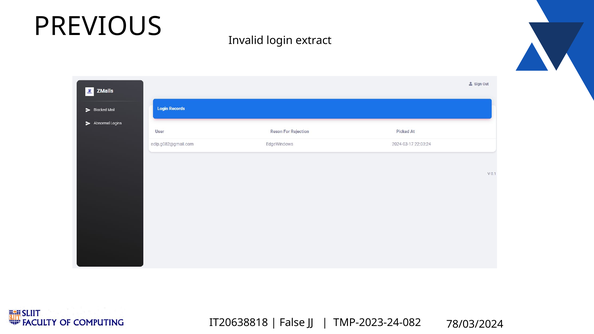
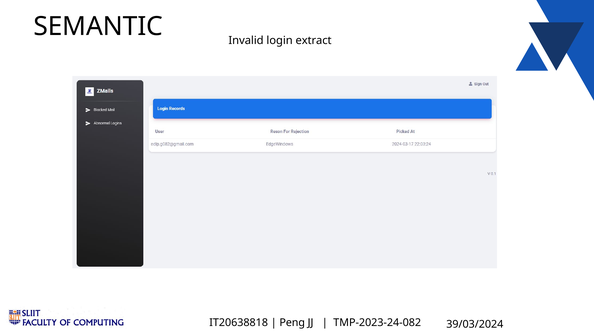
PREVIOUS: PREVIOUS -> SEMANTIC (98, 26)
False: False -> Peng (292, 323)
78/03/2024: 78/03/2024 -> 39/03/2024 (475, 324)
